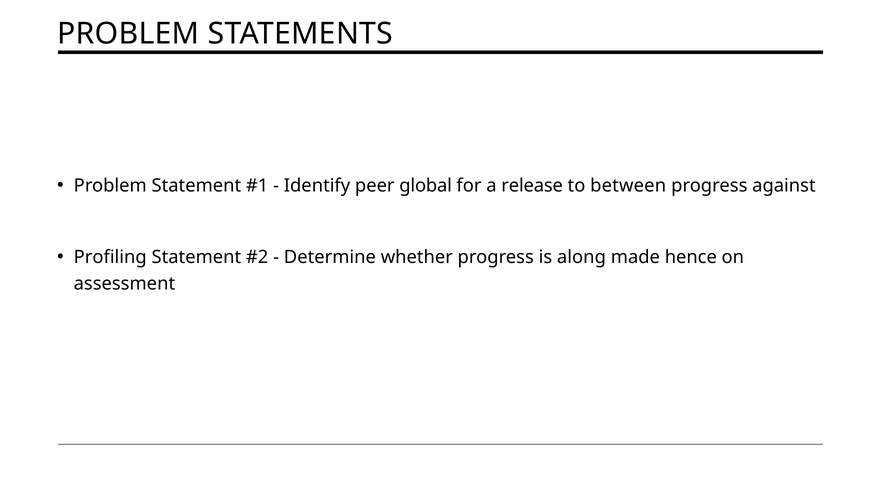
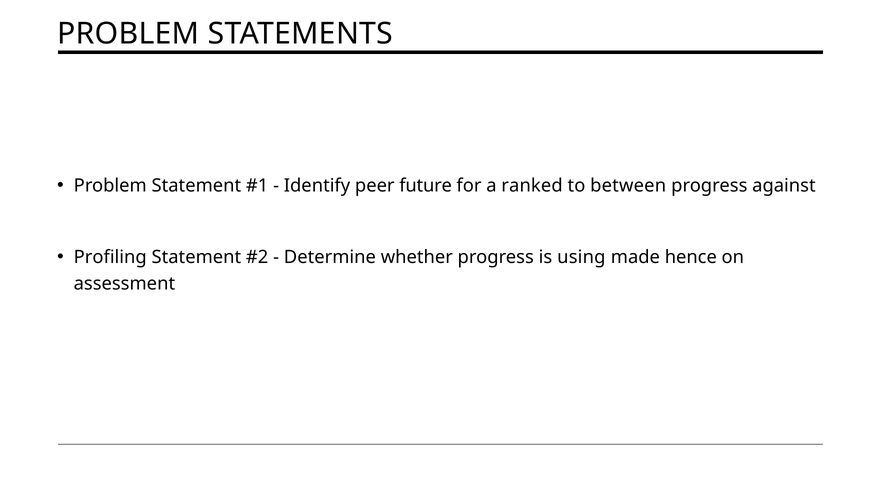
global: global -> future (426, 186)
release: release -> ranked (532, 186)
along: along -> using (581, 257)
